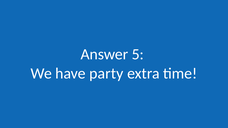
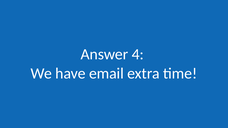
5: 5 -> 4 (138, 54)
party: party -> email (106, 74)
